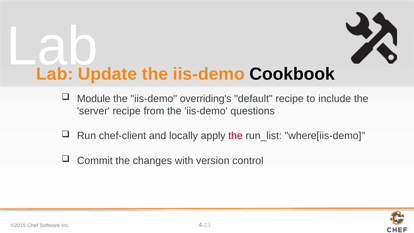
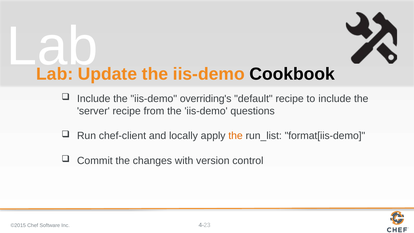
Module: Module -> Include (94, 99)
the colour: red -> orange (236, 136)
where[iis-demo: where[iis-demo -> format[iis-demo (325, 136)
